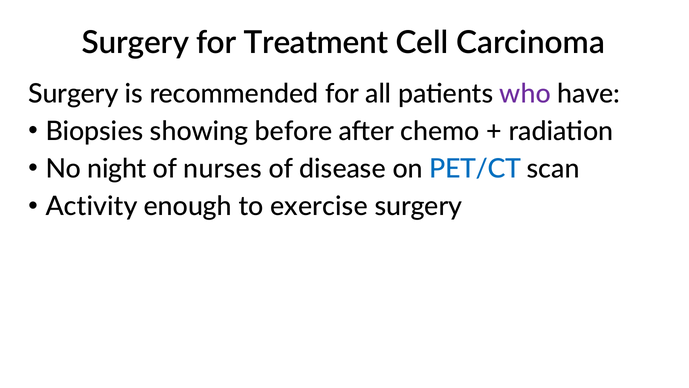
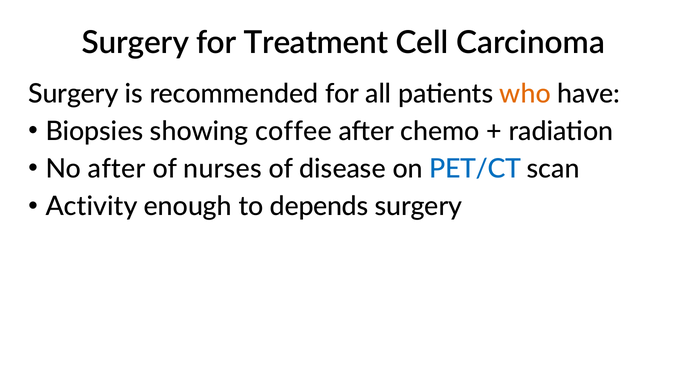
who colour: purple -> orange (525, 94)
before: before -> coffee (294, 131)
No night: night -> after (117, 169)
exercise: exercise -> depends (319, 206)
